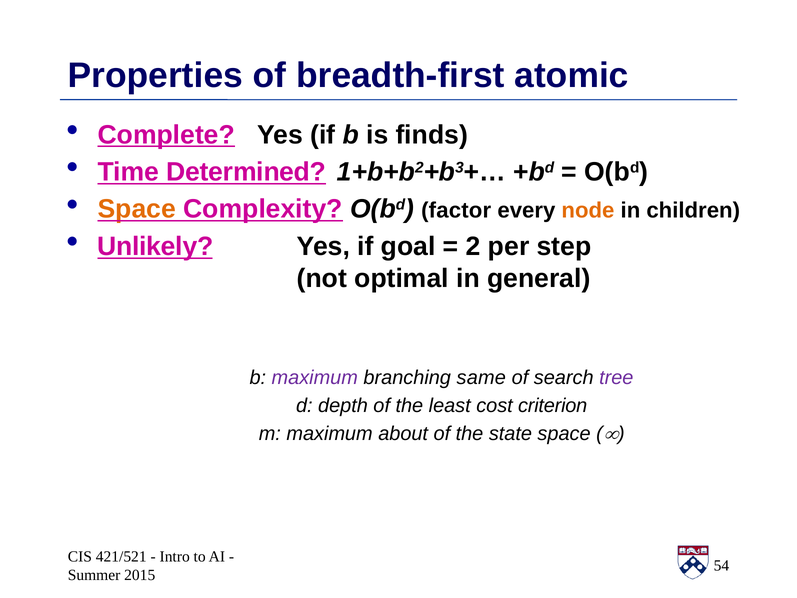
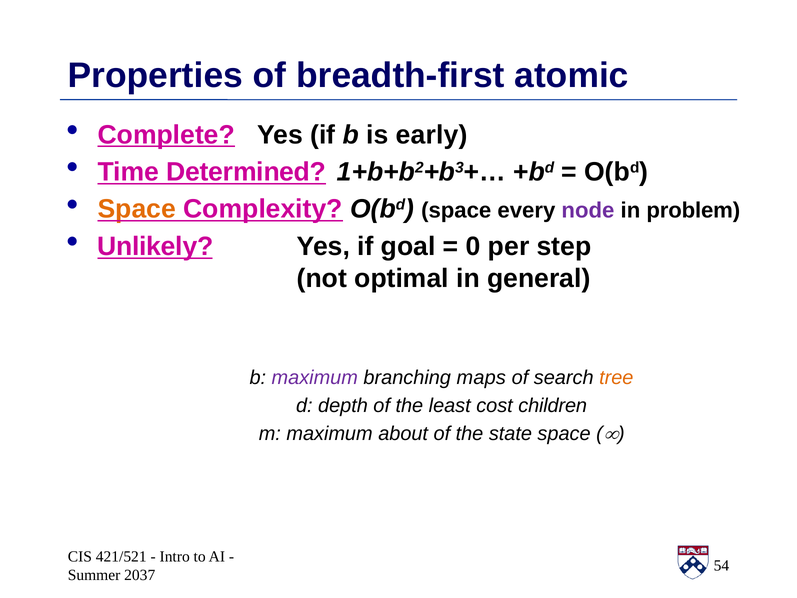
finds: finds -> early (432, 135)
O(bd factor: factor -> space (456, 211)
node colour: orange -> purple (588, 211)
children: children -> problem (693, 211)
2: 2 -> 0 (473, 246)
same: same -> maps (481, 378)
tree colour: purple -> orange (616, 378)
criterion: criterion -> children (553, 406)
2015: 2015 -> 2037 (140, 575)
